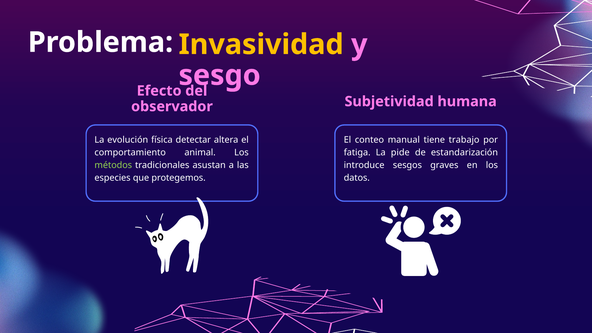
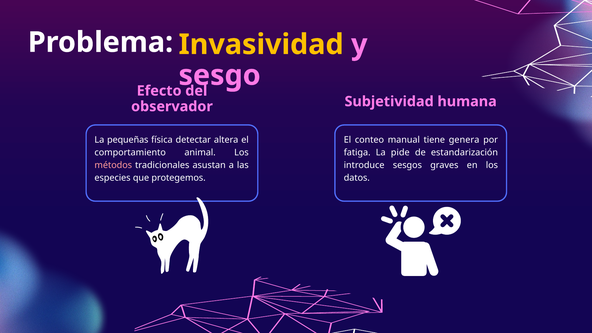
evolución: evolución -> pequeñas (128, 140)
trabajo: trabajo -> genera (464, 140)
métodos colour: light green -> pink (113, 165)
